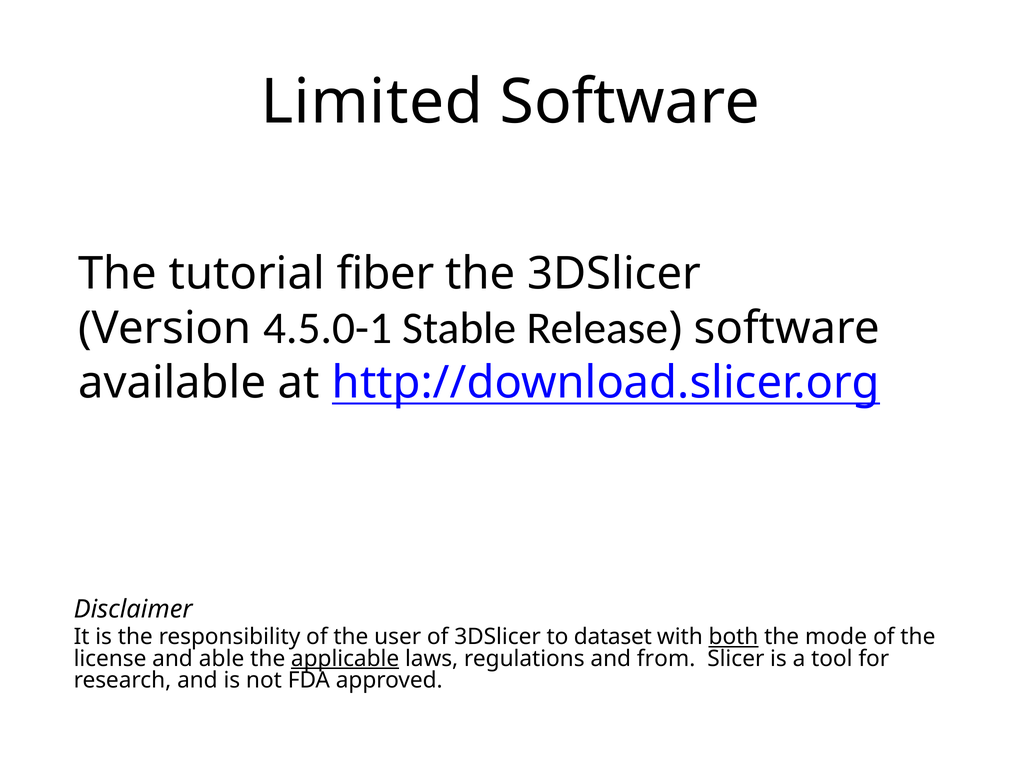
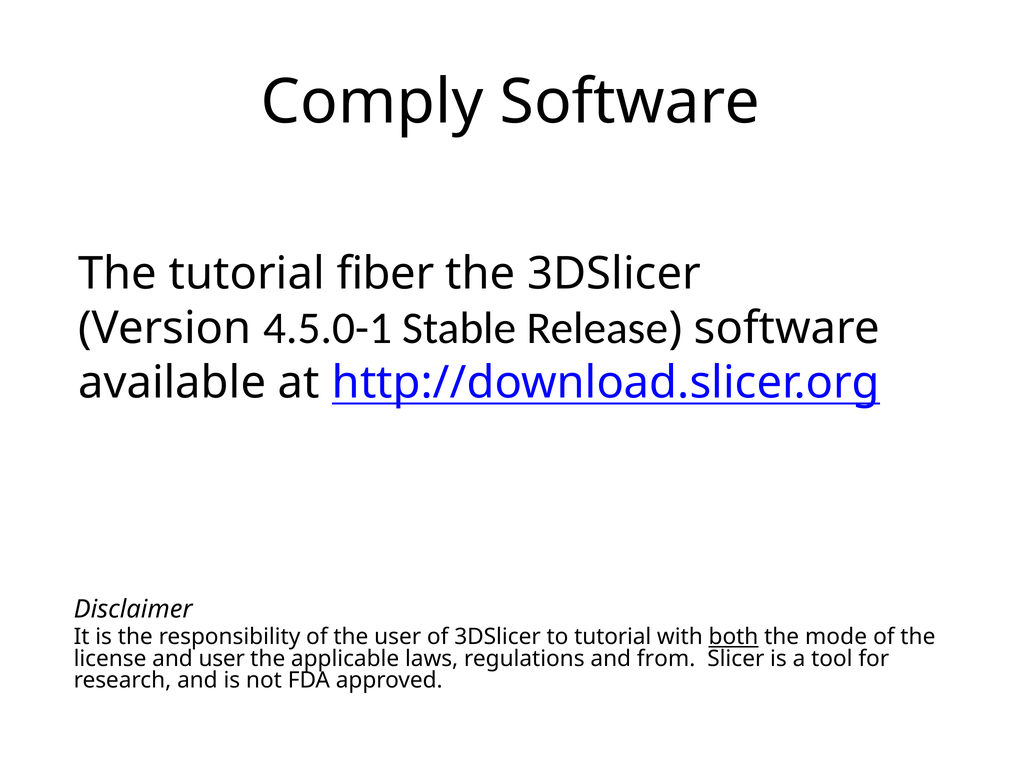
Limited: Limited -> Comply (372, 102)
to dataset: dataset -> tutorial (613, 637)
and able: able -> user (222, 658)
applicable underline: present -> none (345, 658)
